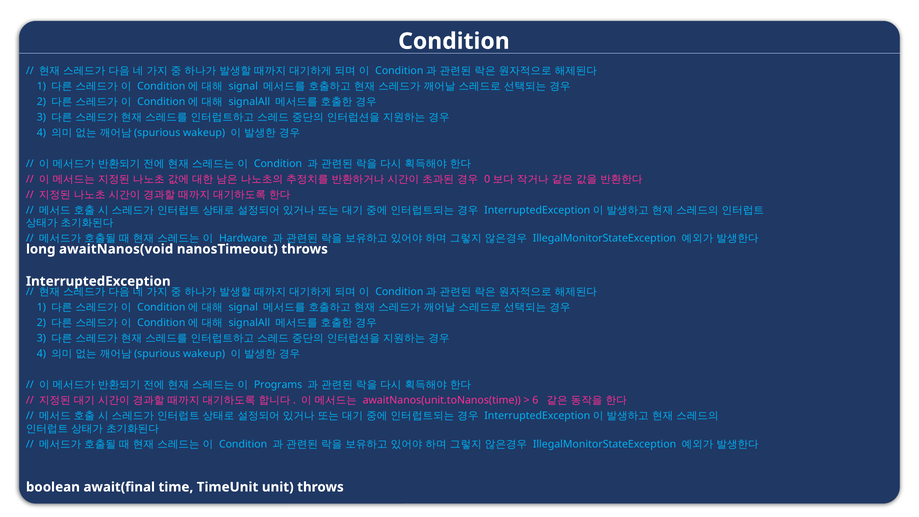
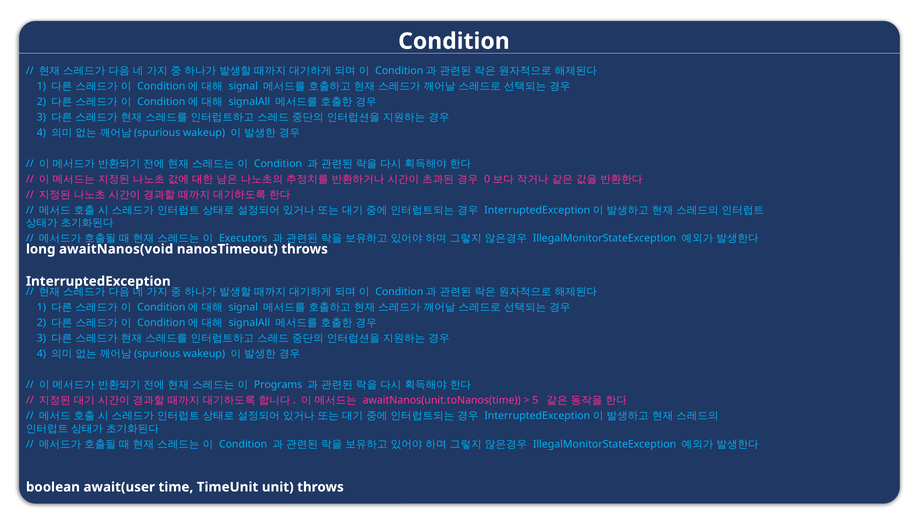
Hardware: Hardware -> Executors (243, 238)
6: 6 -> 5 (535, 400)
await(final: await(final -> await(user (119, 487)
